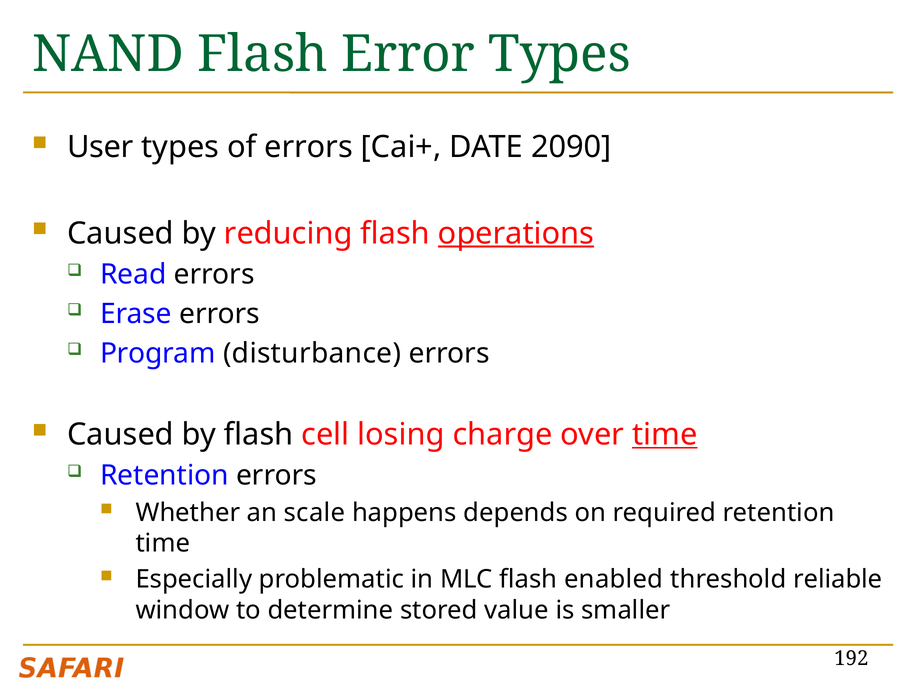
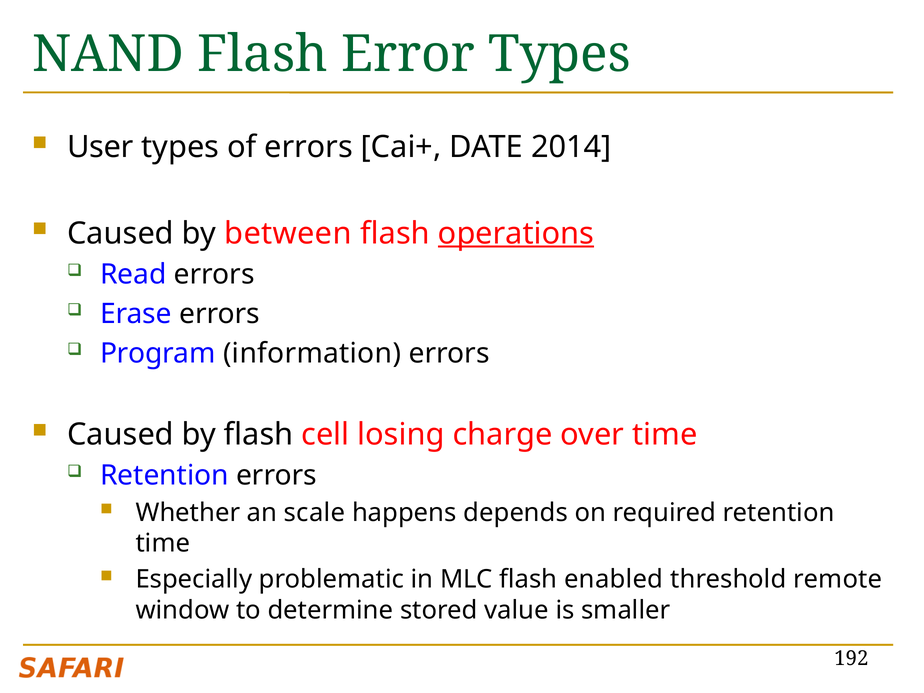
2090: 2090 -> 2014 (571, 147)
reducing: reducing -> between (288, 233)
disturbance: disturbance -> information (312, 353)
time underline: present -> none (665, 435)
reliable: reliable -> remote (838, 579)
